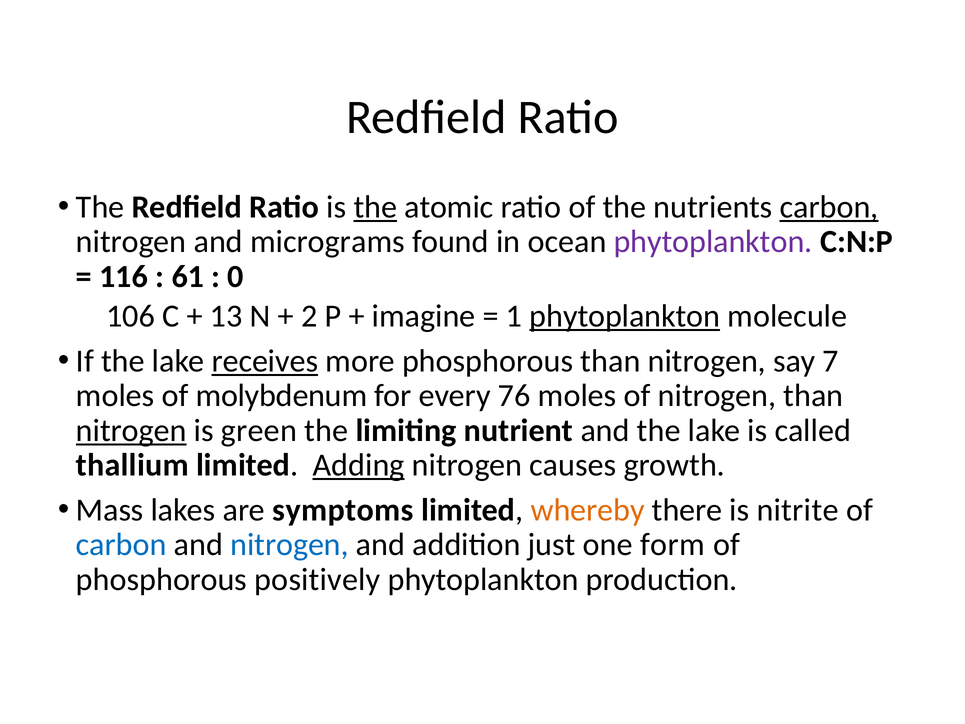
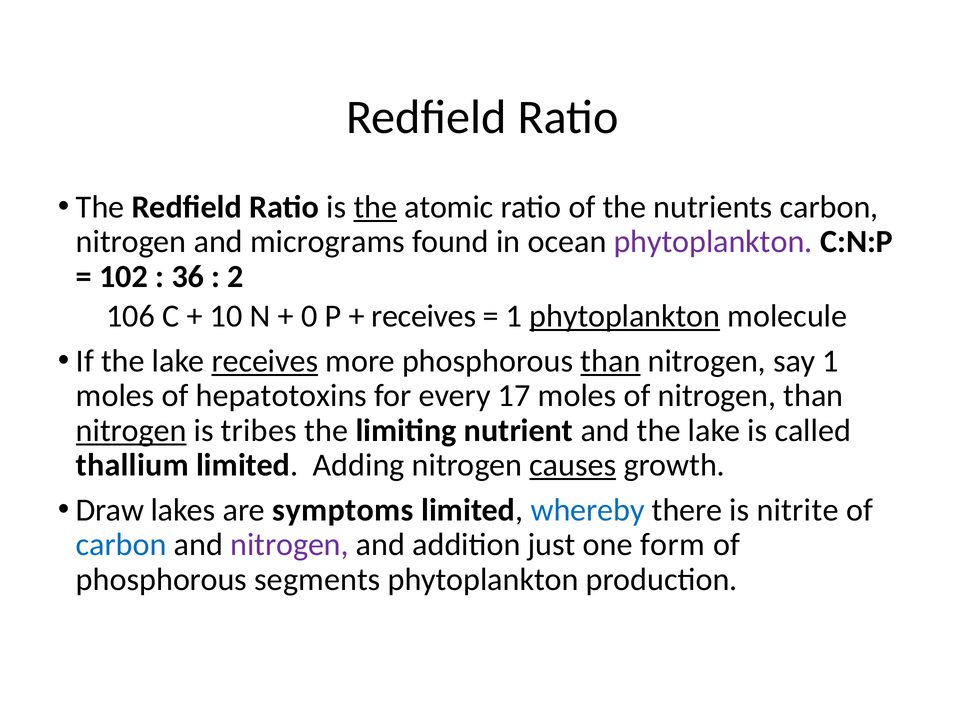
carbon underline: present -> none (829, 207)
116: 116 -> 102 (124, 276)
61: 61 -> 36 (188, 276)
0: 0 -> 2 (236, 276)
13: 13 -> 10 (226, 316)
2: 2 -> 0 (309, 316)
imagine: imagine -> receives (424, 316)
than underline: none -> present (610, 361)
say 7: 7 -> 1 (831, 361)
molybdenum: molybdenum -> hepatotoxins (281, 396)
76: 76 -> 17 (514, 396)
green: green -> tribes (259, 430)
Adding underline: present -> none (359, 465)
causes underline: none -> present (573, 465)
Mass: Mass -> Draw (110, 510)
whereby colour: orange -> blue (588, 510)
nitrogen colour: blue -> purple (290, 545)
positively: positively -> segments (317, 579)
